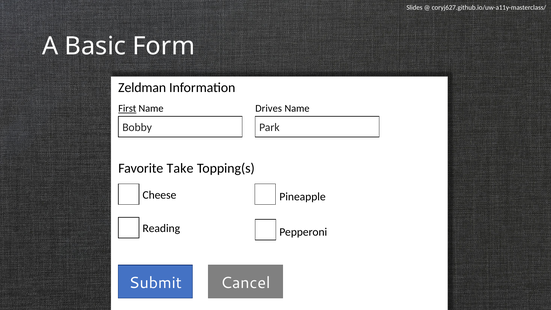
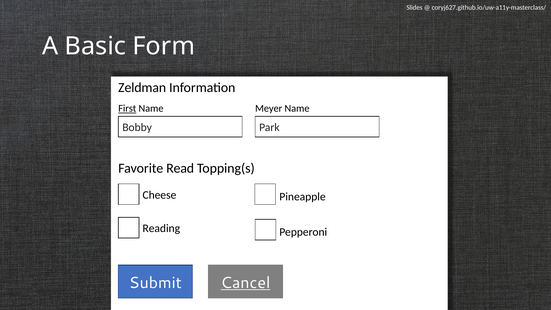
Drives: Drives -> Meyer (269, 109)
Take: Take -> Read (180, 168)
Cancel underline: none -> present (245, 283)
